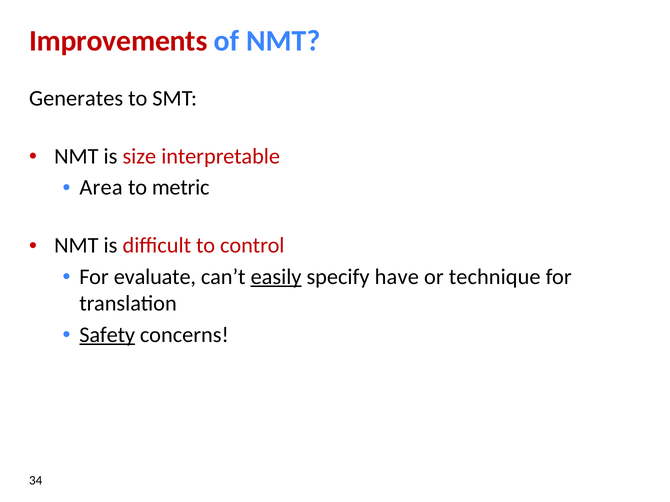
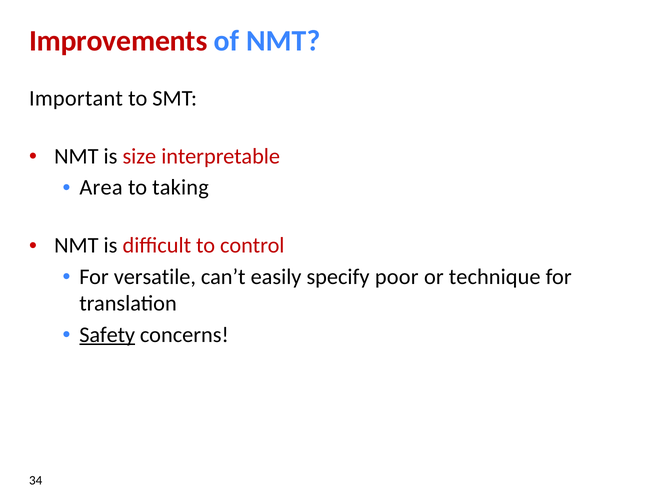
Generates: Generates -> Important (76, 98)
metric: metric -> taking (180, 188)
evaluate: evaluate -> versatile (155, 277)
easily underline: present -> none (276, 277)
have: have -> poor (397, 277)
